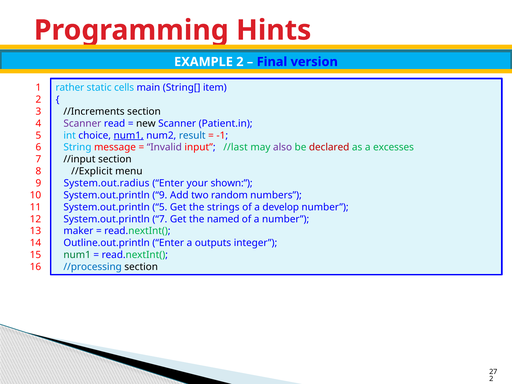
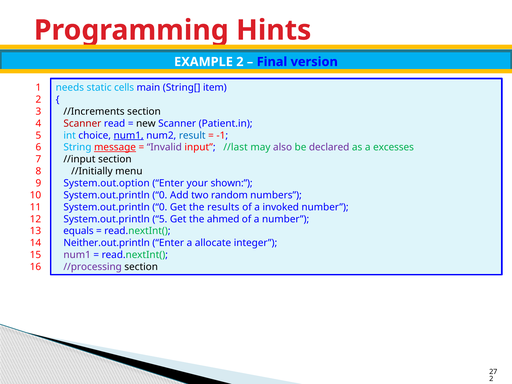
rather: rather -> needs (70, 88)
Scanner colour: purple -> red (82, 123)
message underline: none -> present (115, 147)
declared colour: red -> purple (329, 147)
//Explicit: //Explicit -> //Initially (92, 171)
System.out.radius: System.out.radius -> System.out.option (107, 183)
9: 9 -> 0 (160, 195)
5: 5 -> 0 (160, 207)
strings: strings -> results (223, 207)
develop: develop -> invoked (281, 207)
System.out.println 7: 7 -> 5 (160, 219)
named: named -> ahmed (223, 219)
maker: maker -> equals (78, 231)
Outline.out.println: Outline.out.println -> Neither.out.println (107, 243)
outputs: outputs -> allocate (213, 243)
num1 colour: green -> purple (77, 255)
//processing colour: blue -> purple (93, 267)
